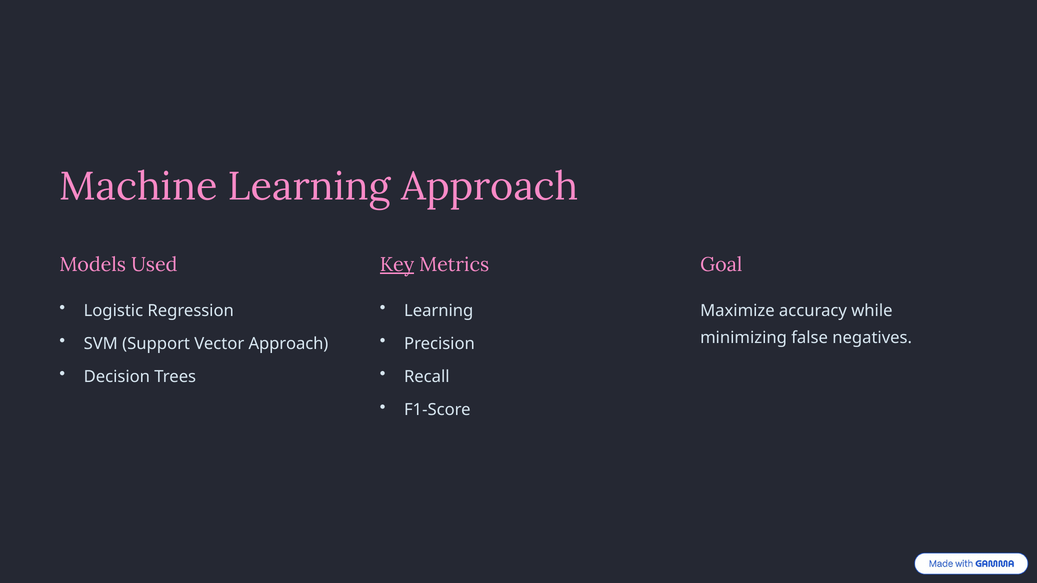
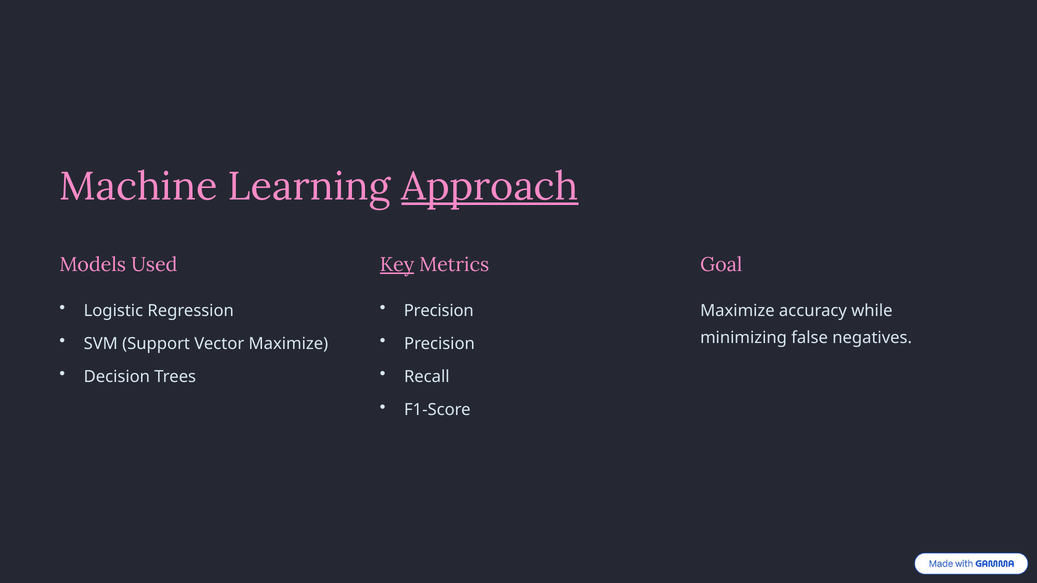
Approach underline: none -> present (490, 187)
Learning: Learning -> Precision (439, 311)
Vector Approach: Approach -> Maximize (288, 344)
